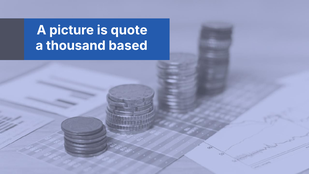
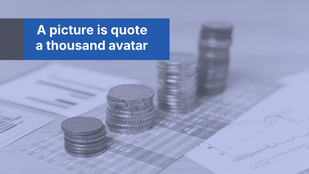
based: based -> avatar (128, 46)
